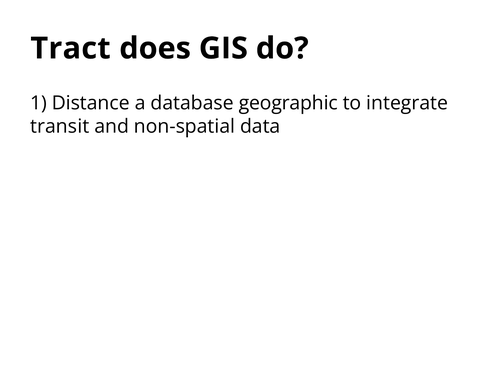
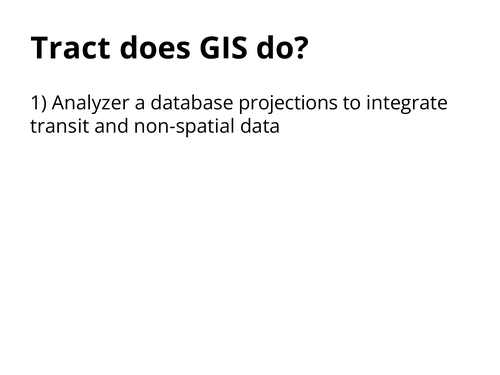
Distance: Distance -> Analyzer (91, 103)
geographic: geographic -> projections (288, 103)
